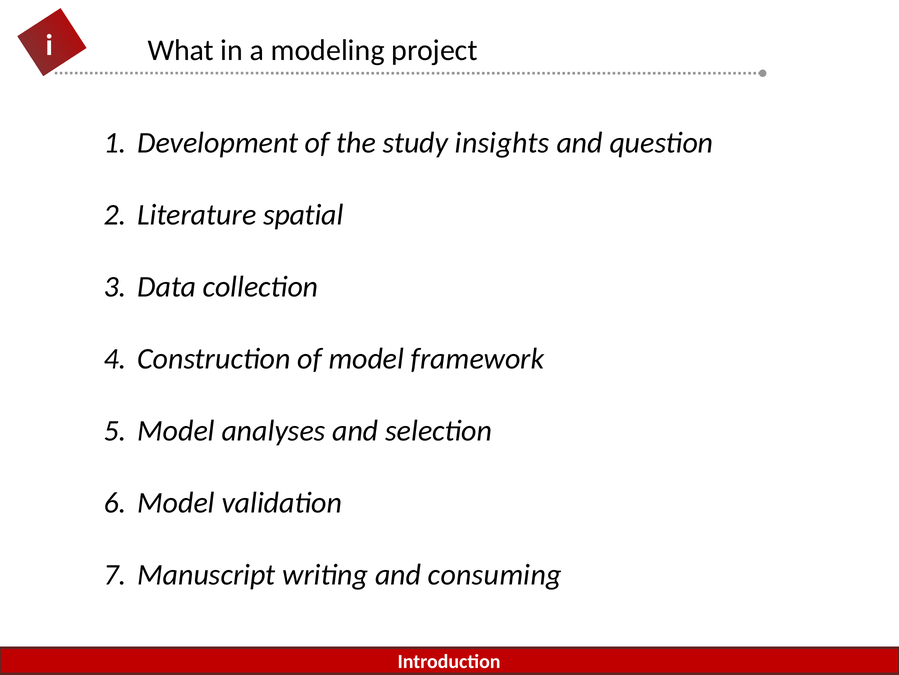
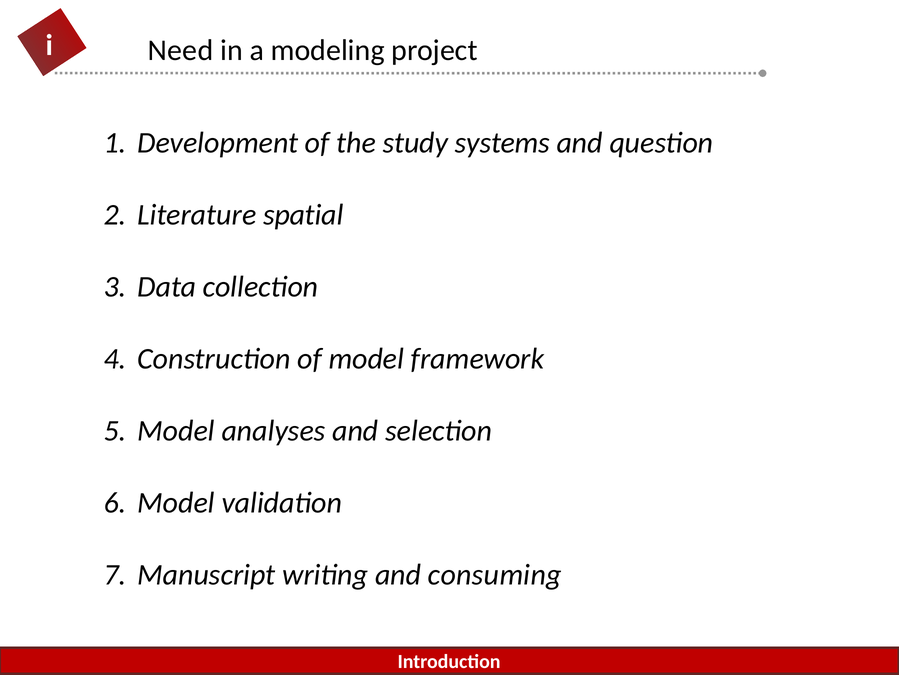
What: What -> Need (181, 50)
insights: insights -> systems (502, 143)
